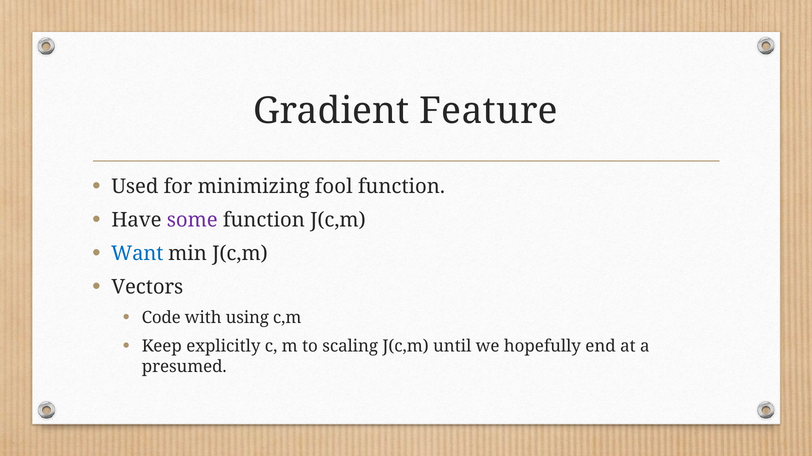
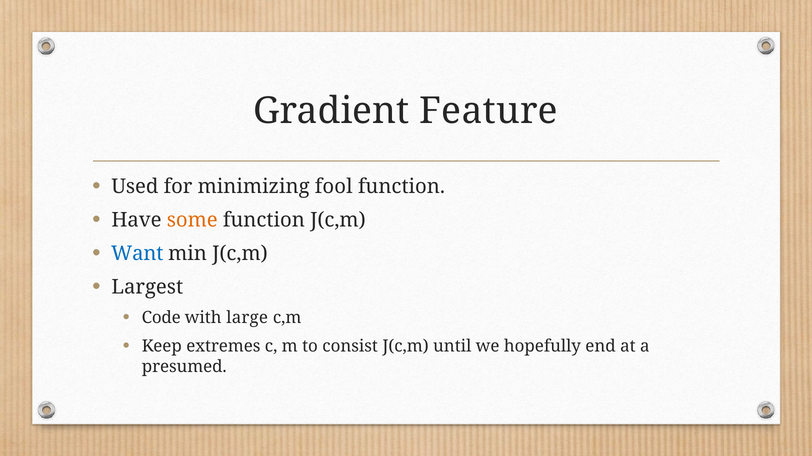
some colour: purple -> orange (192, 220)
Vectors: Vectors -> Largest (147, 287)
using: using -> large (247, 318)
explicitly: explicitly -> extremes (223, 347)
scaling: scaling -> consist (350, 347)
